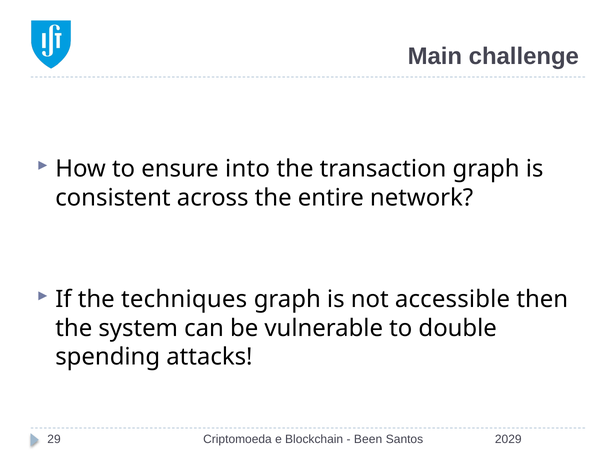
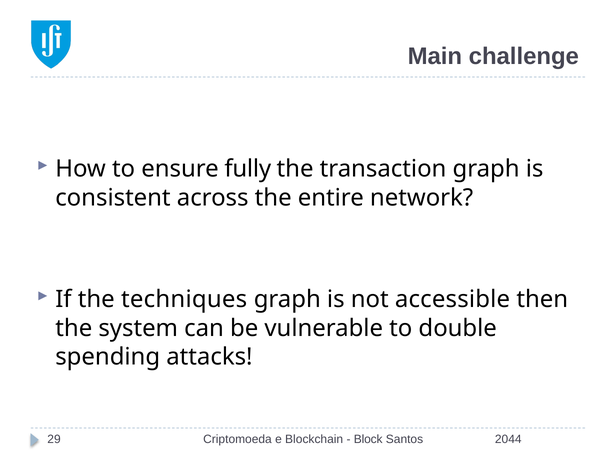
into: into -> fully (248, 169)
Been: Been -> Block (368, 439)
2029: 2029 -> 2044 (508, 439)
